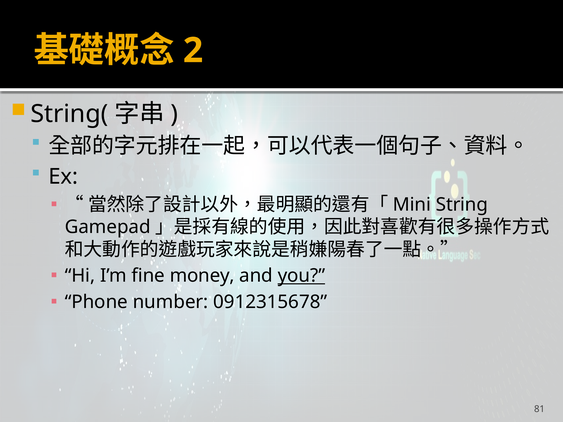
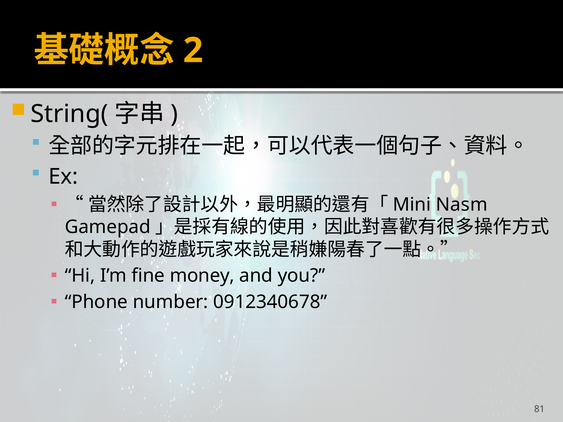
String: String -> Nasm (462, 205)
you underline: present -> none (301, 276)
0912315678: 0912315678 -> 0912340678 (270, 302)
